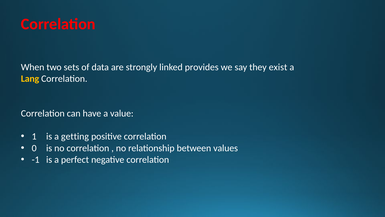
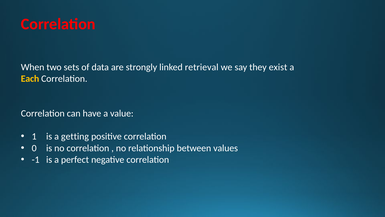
provides: provides -> retrieval (202, 67)
Lang: Lang -> Each (30, 79)
